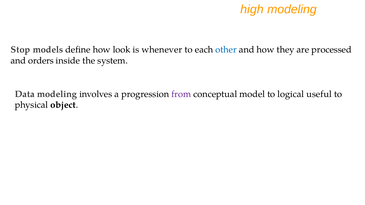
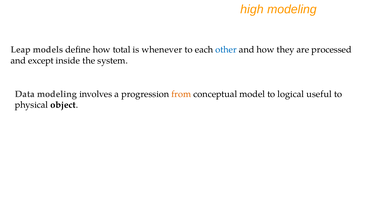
Stop: Stop -> Leap (21, 50)
look: look -> total (122, 50)
orders: orders -> except (41, 61)
from colour: purple -> orange (181, 94)
